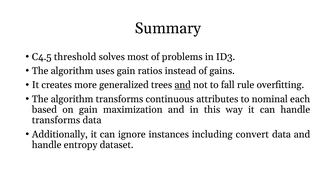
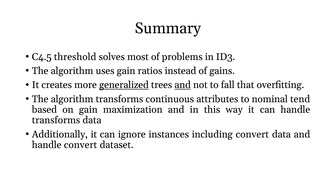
generalized underline: none -> present (124, 85)
rule: rule -> that (246, 85)
each: each -> tend (300, 99)
handle entropy: entropy -> convert (81, 145)
